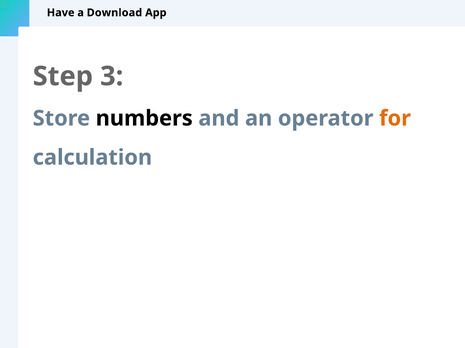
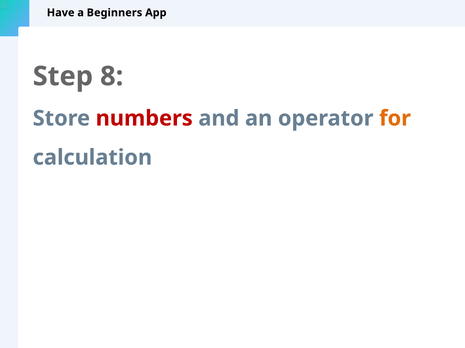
Download: Download -> Beginners (114, 13)
3: 3 -> 8 (112, 76)
numbers colour: black -> red (144, 119)
